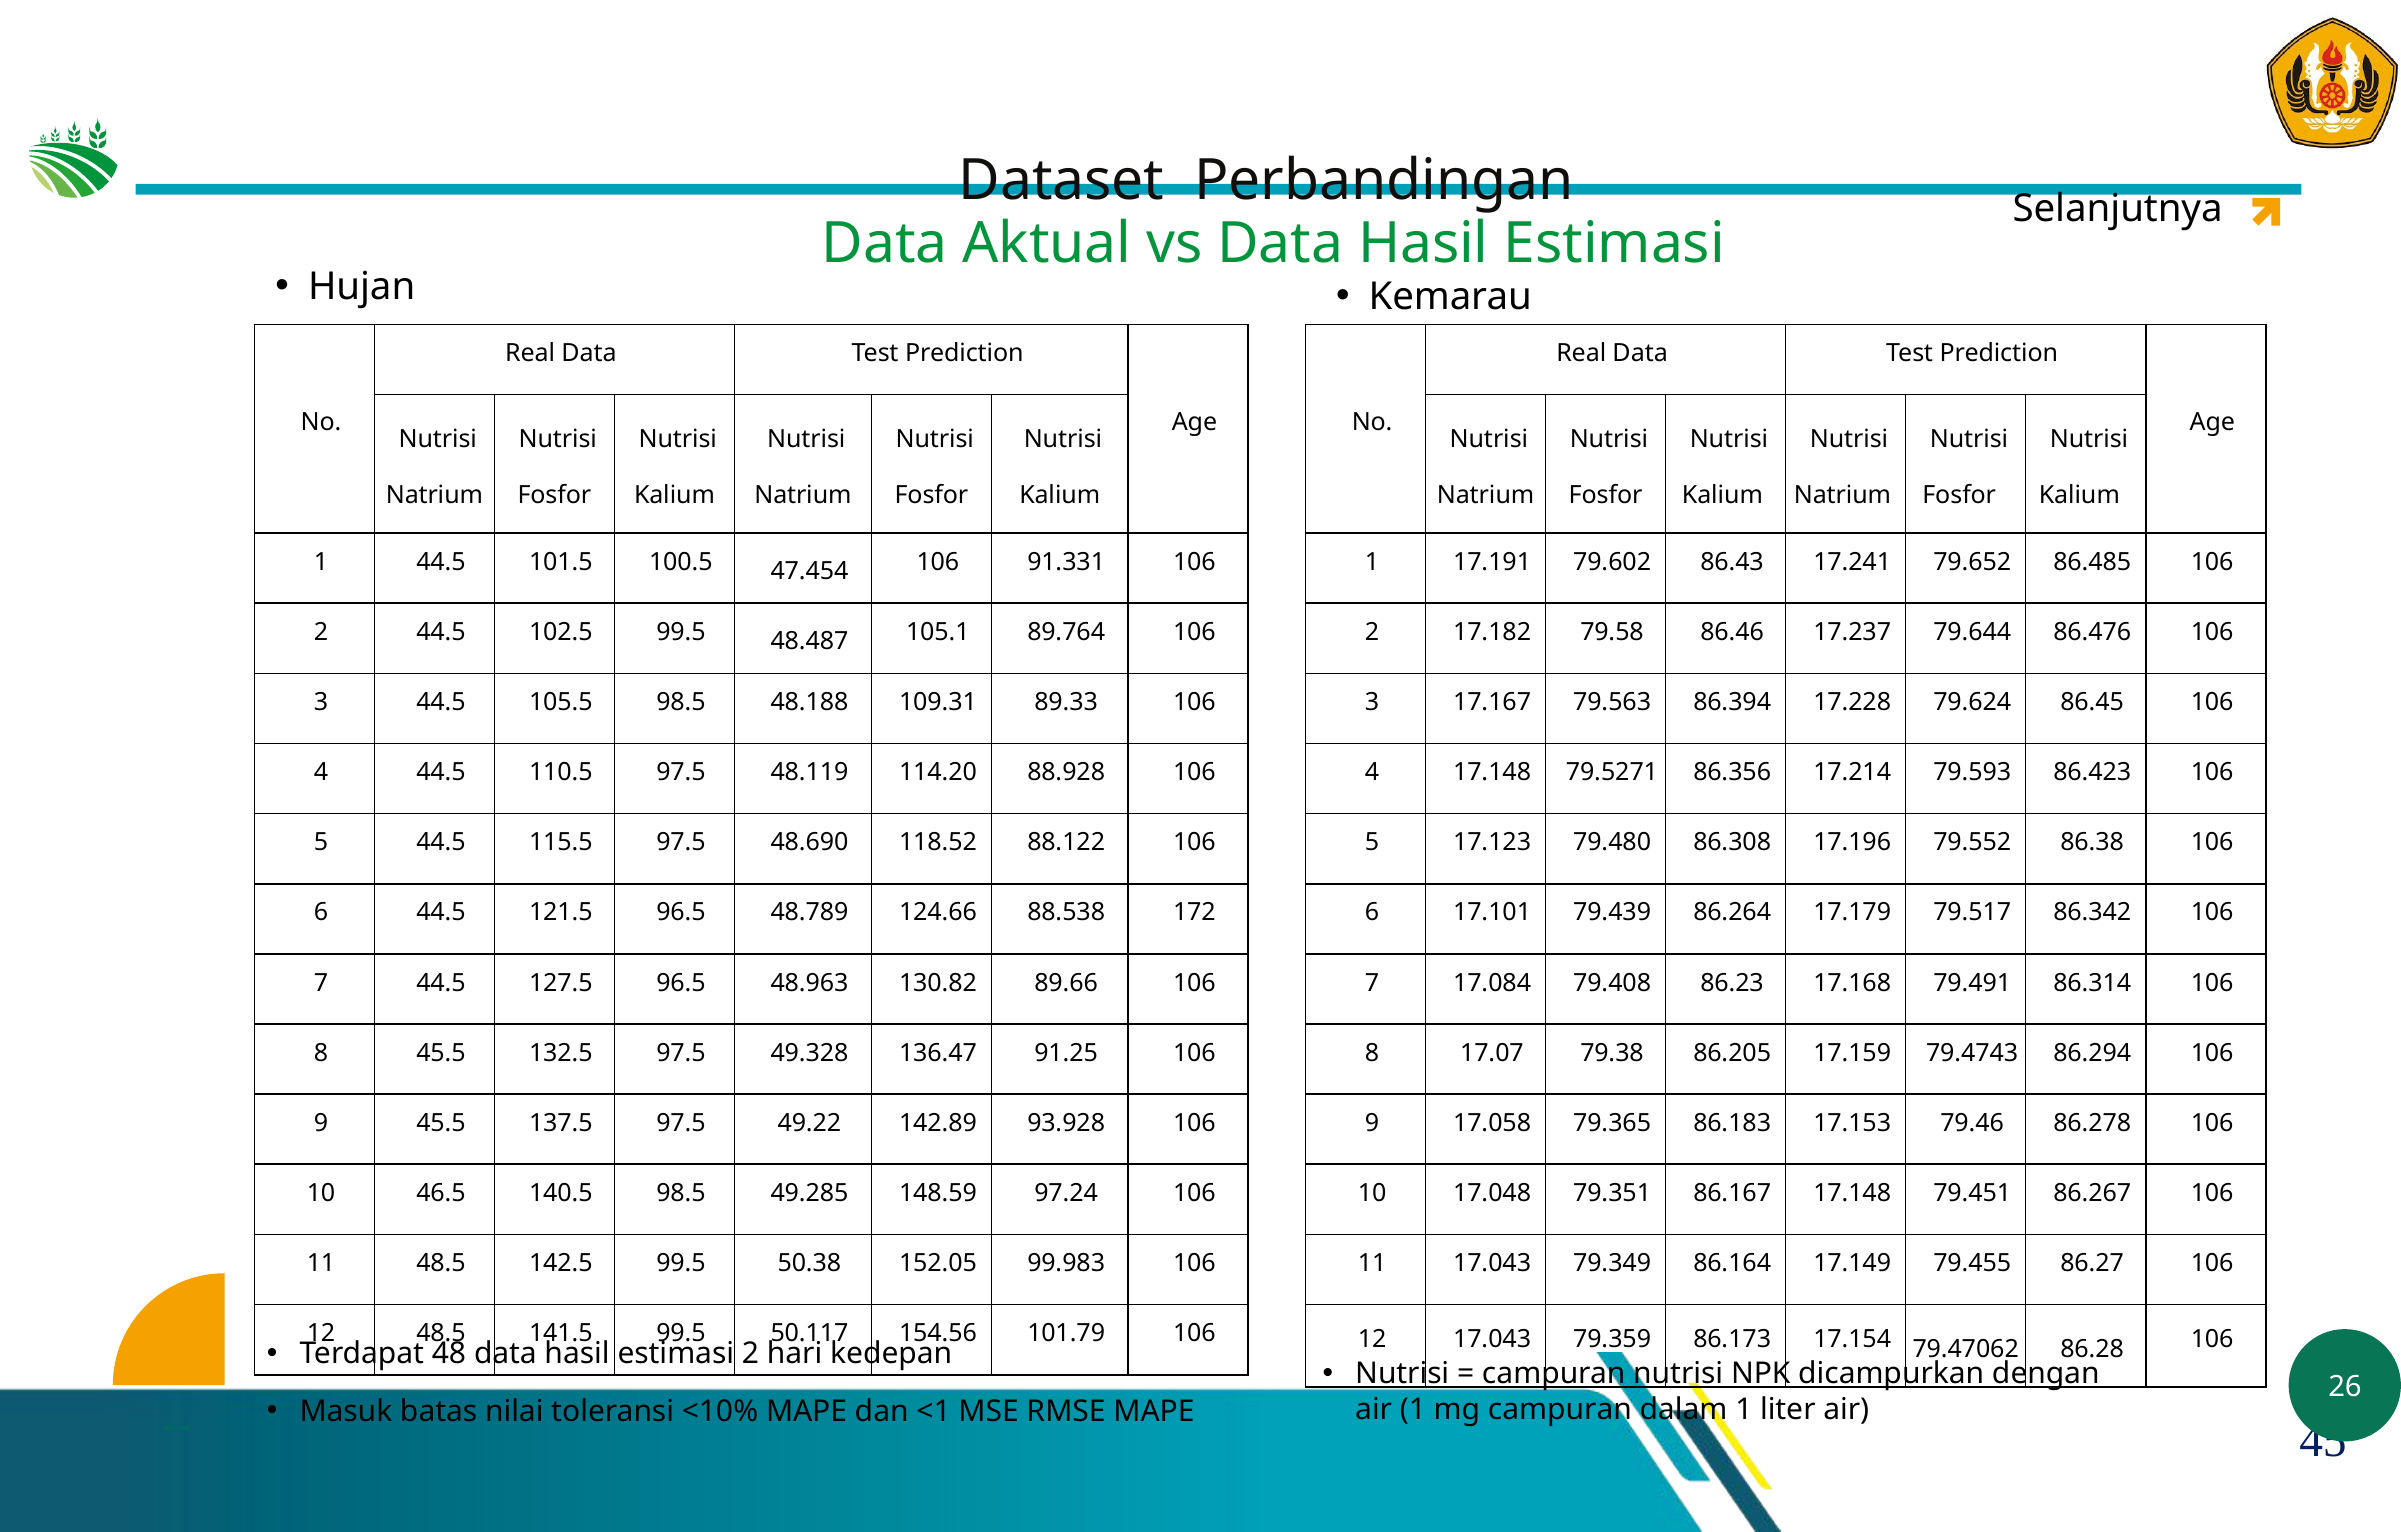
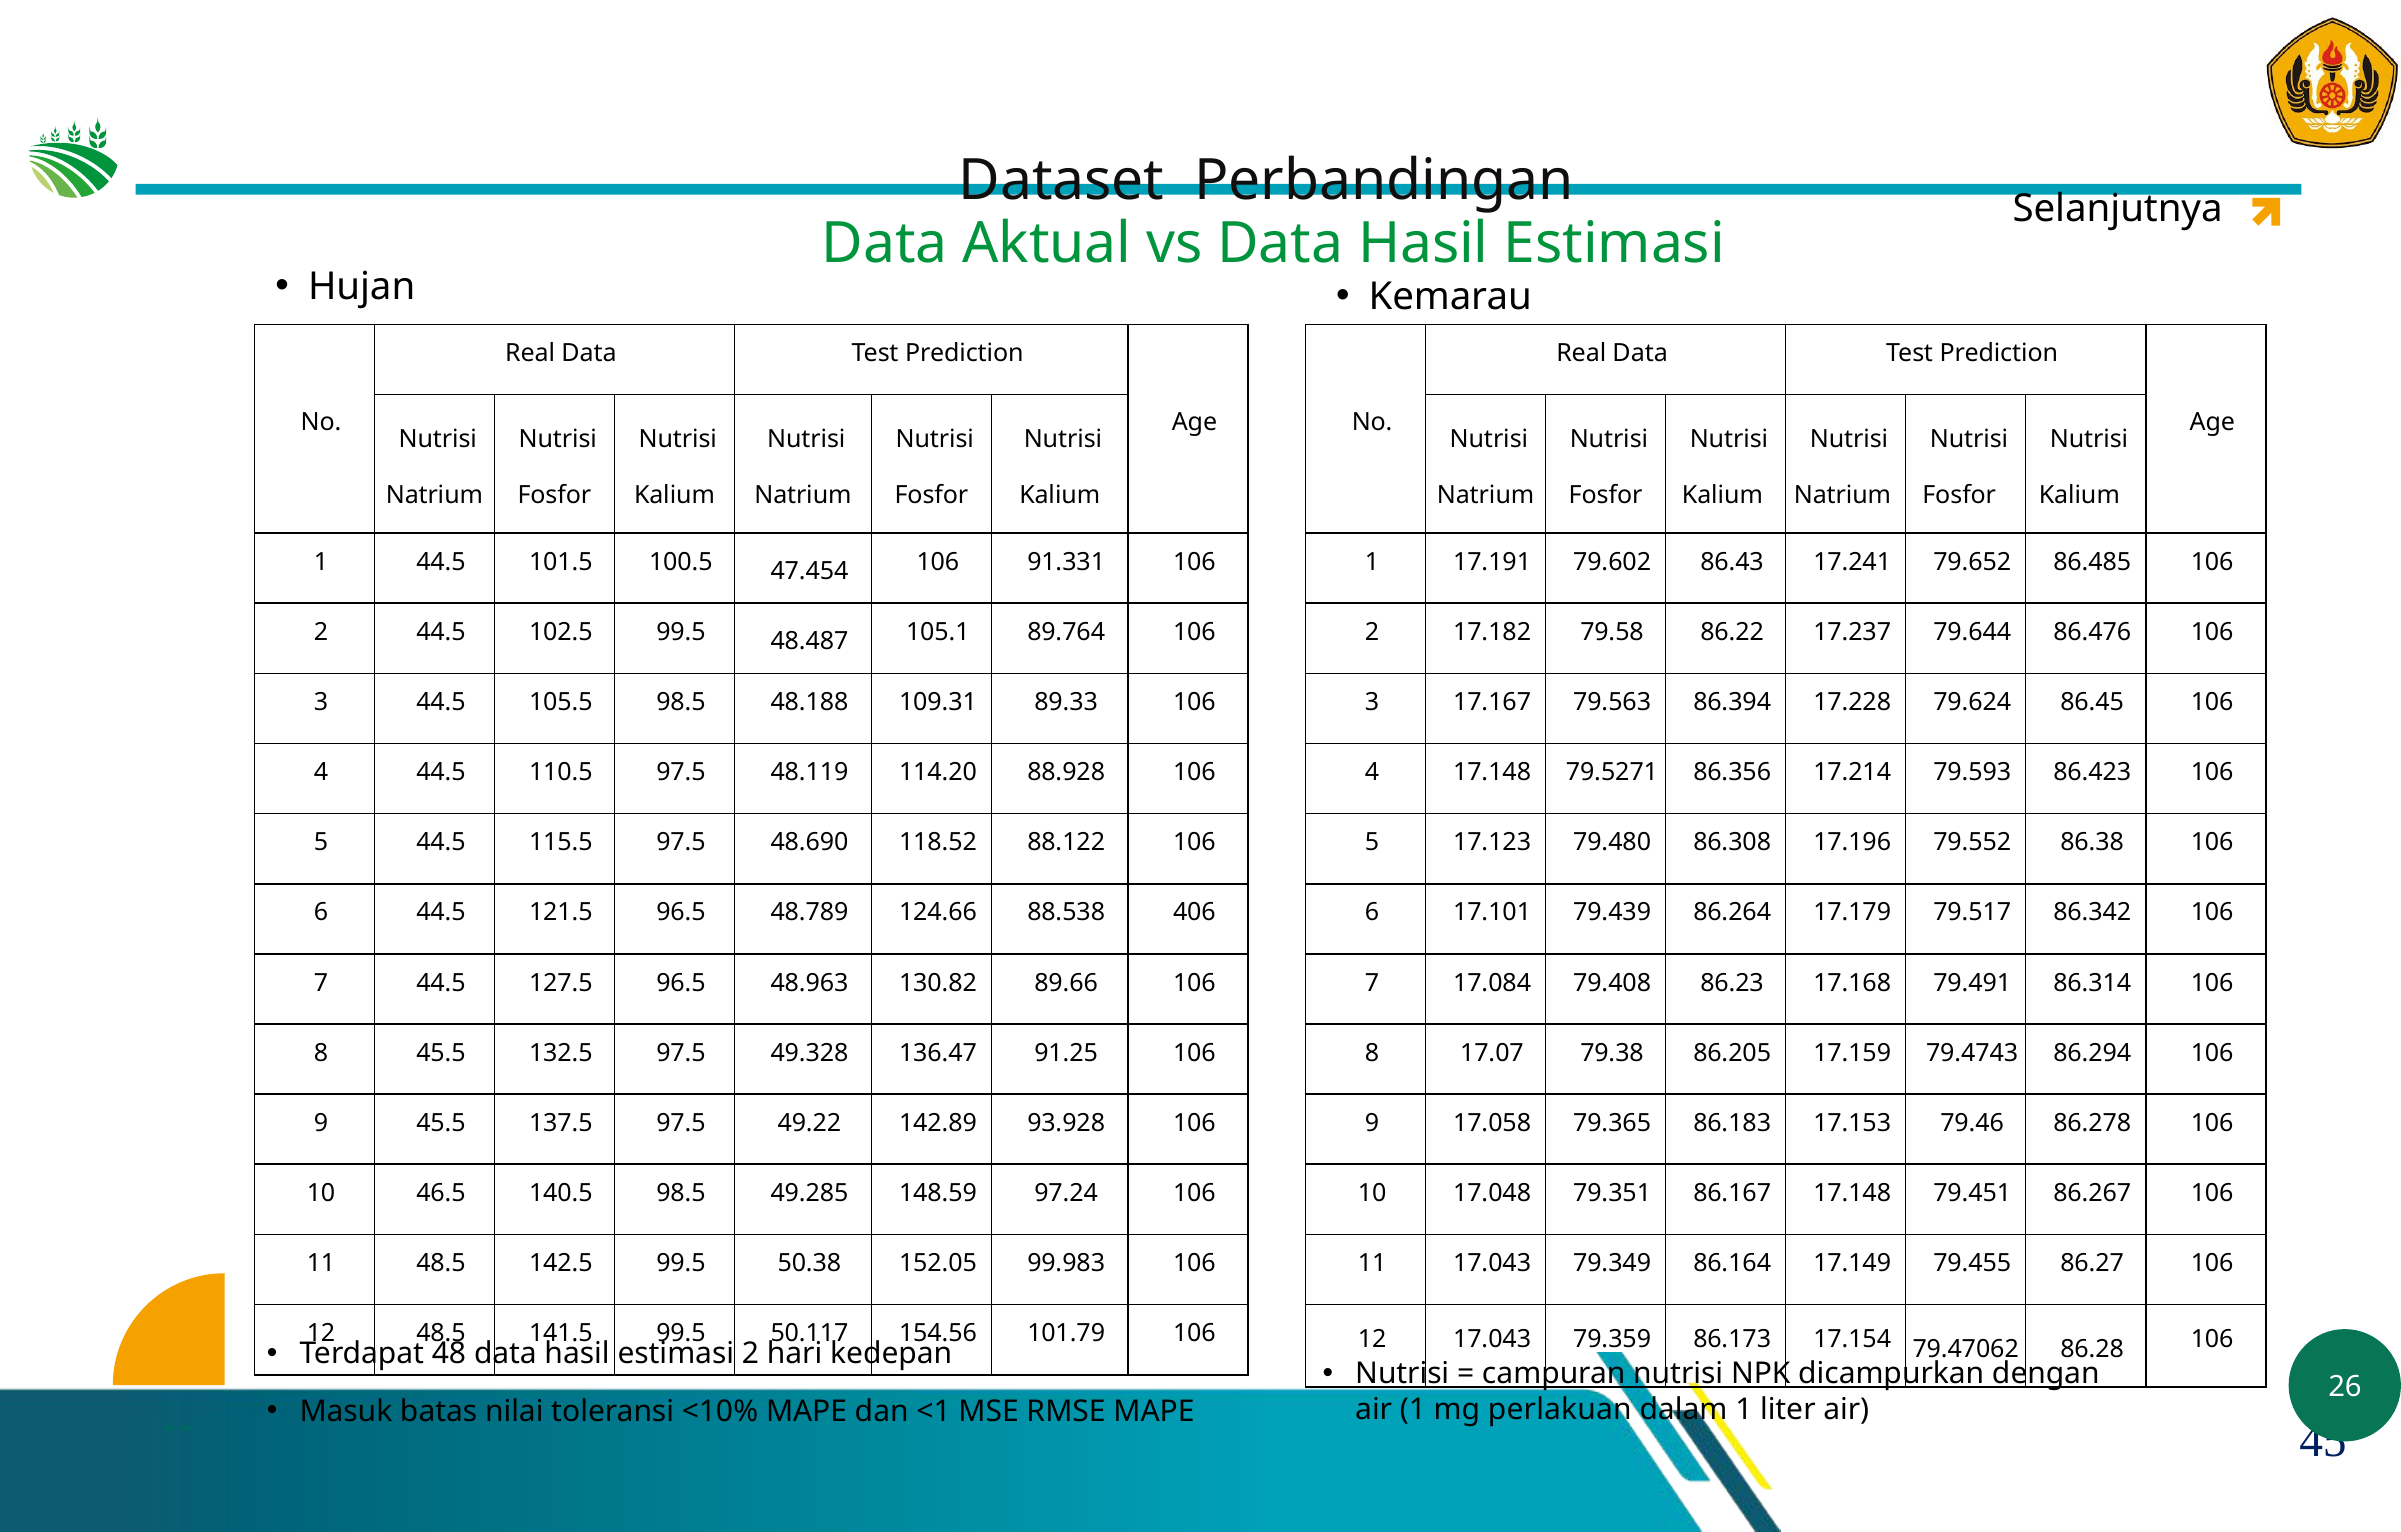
86.46: 86.46 -> 86.22 (1732, 632)
172: 172 -> 406 (1194, 912)
mg campuran: campuran -> perlakuan (1560, 1409)
